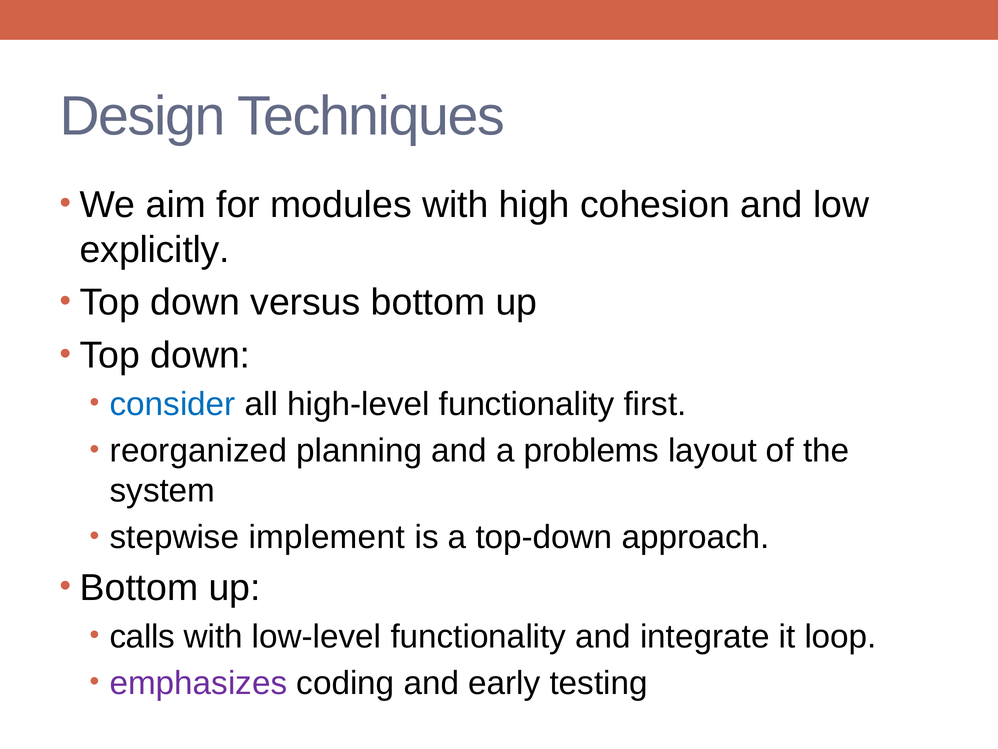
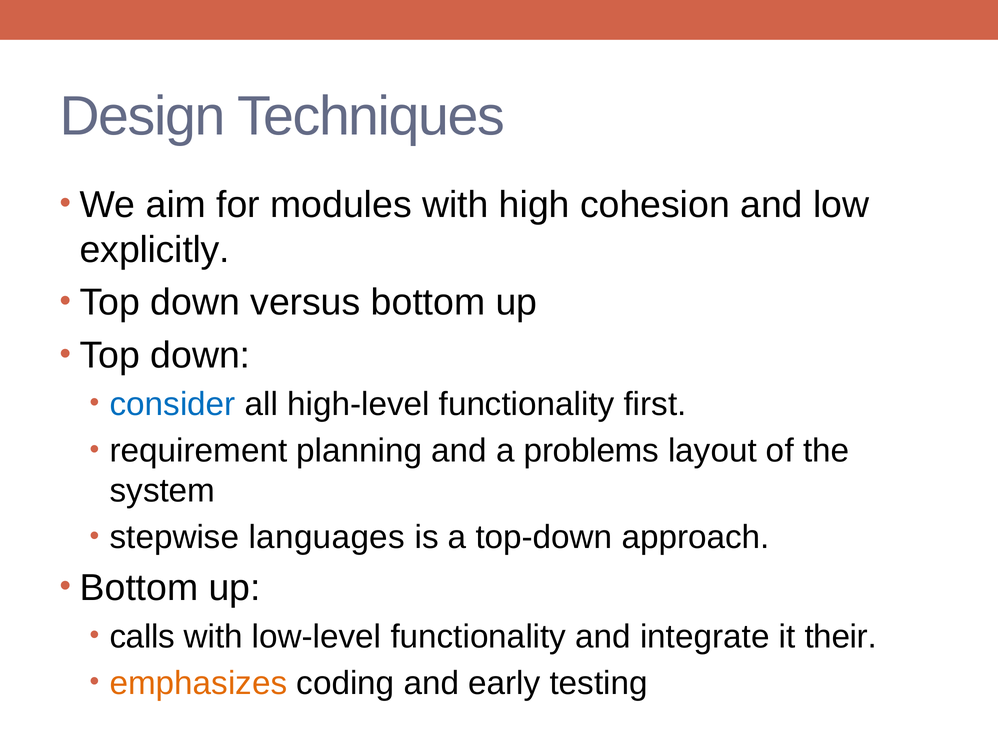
reorganized: reorganized -> requirement (199, 450)
implement: implement -> languages (327, 537)
loop: loop -> their (841, 636)
emphasizes colour: purple -> orange (199, 683)
